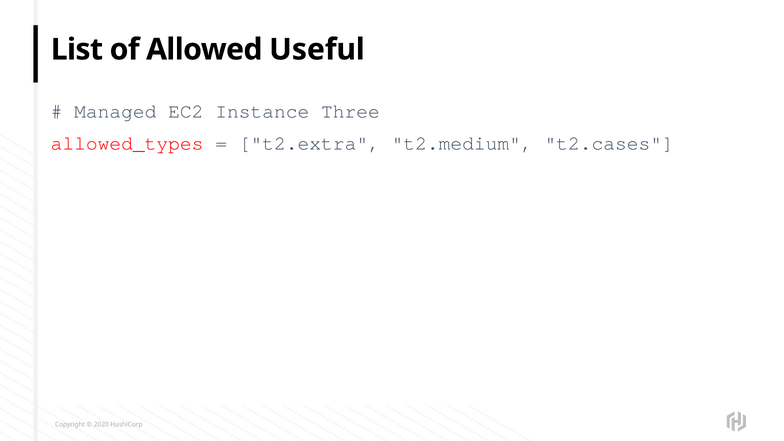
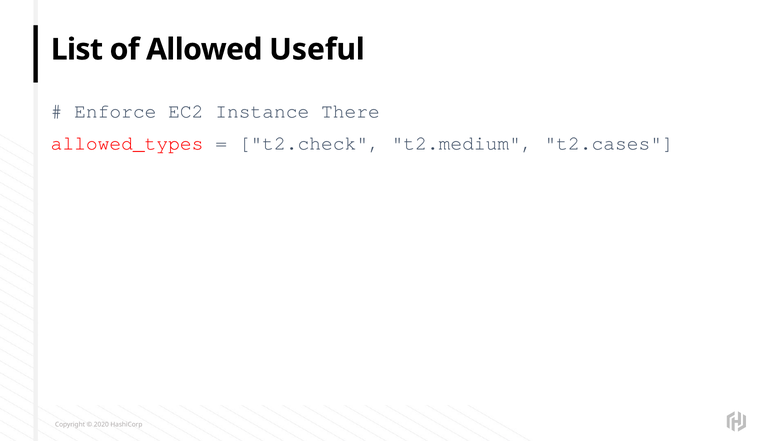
Managed: Managed -> Enforce (115, 111)
Three: Three -> There (350, 111)
t2.extra: t2.extra -> t2.check (309, 143)
